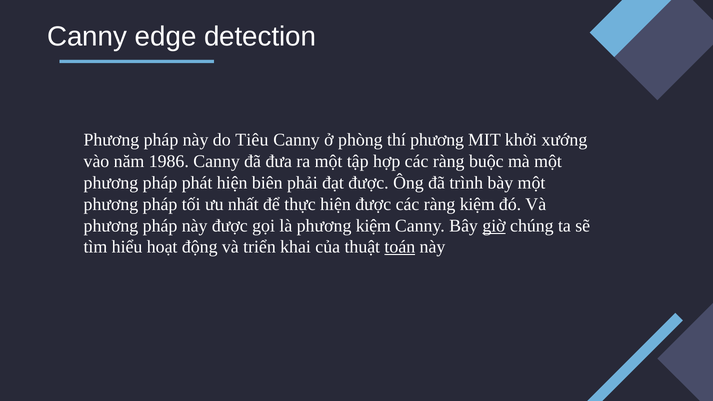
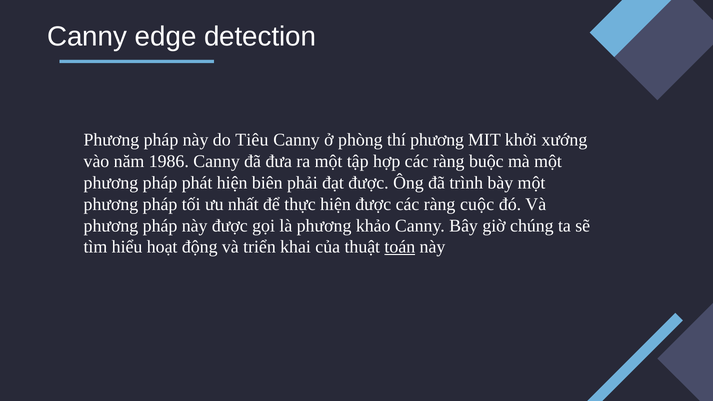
ràng kiệm: kiệm -> cuộc (477, 204)
phương kiệm: kiệm -> khảo (373, 226)
giờ underline: present -> none (494, 226)
